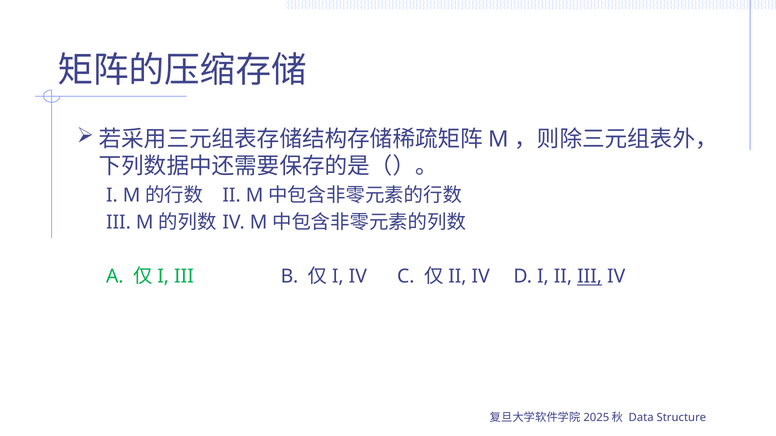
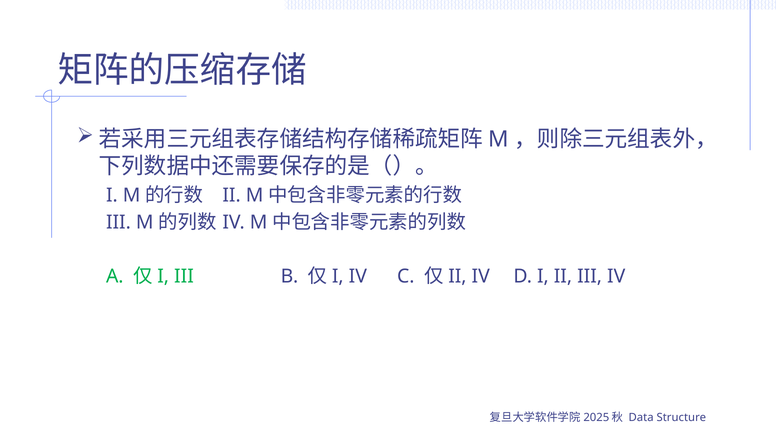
III underline: present -> none (590, 277)
